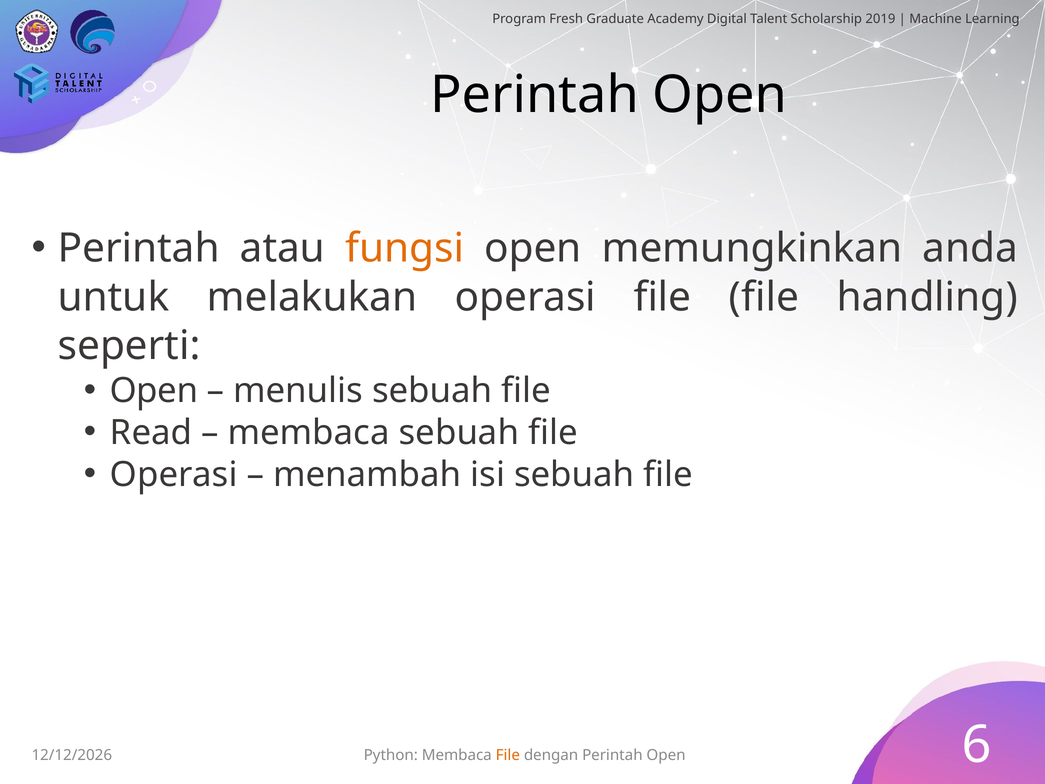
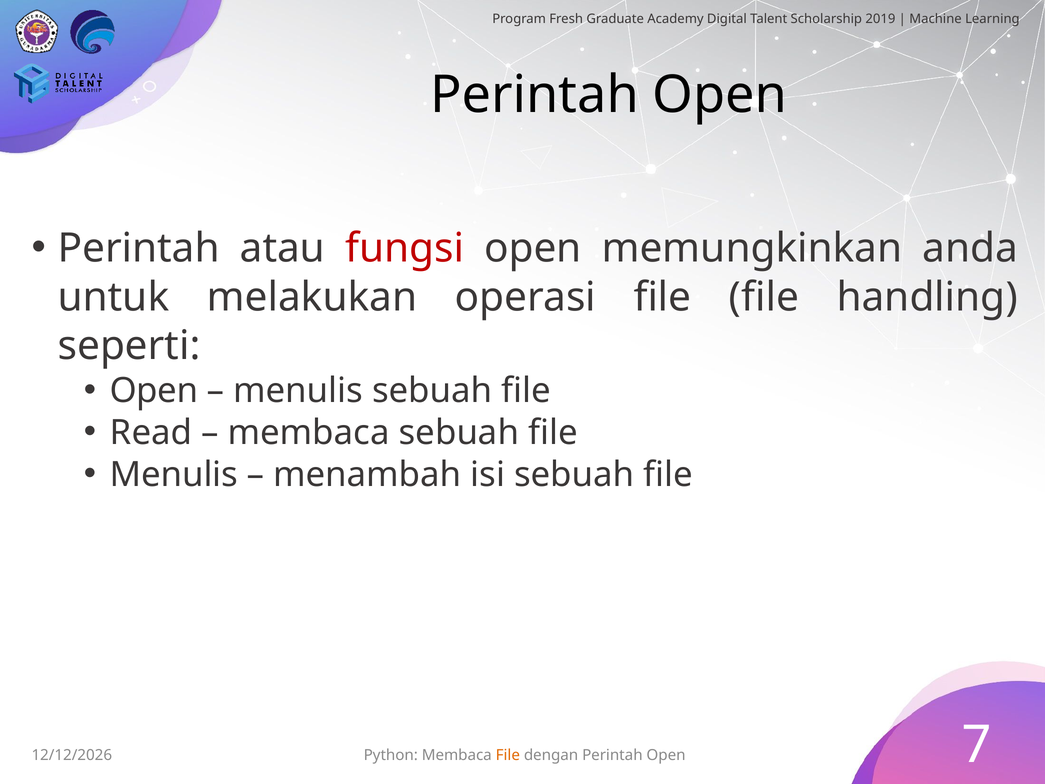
fungsi colour: orange -> red (405, 248)
Operasi: Operasi -> Menulis (174, 474)
6: 6 -> 7 (977, 745)
